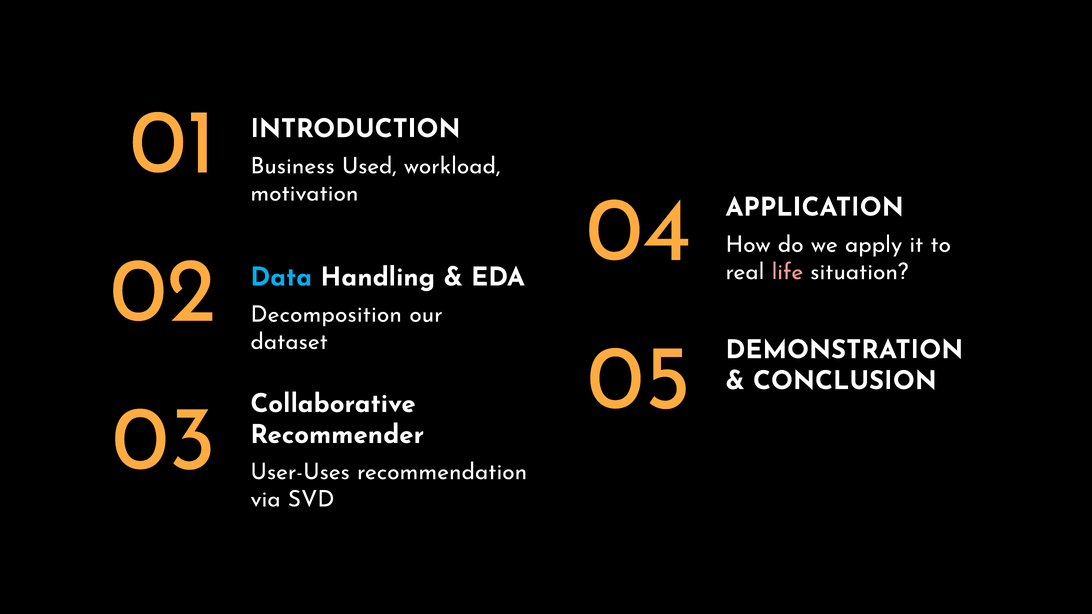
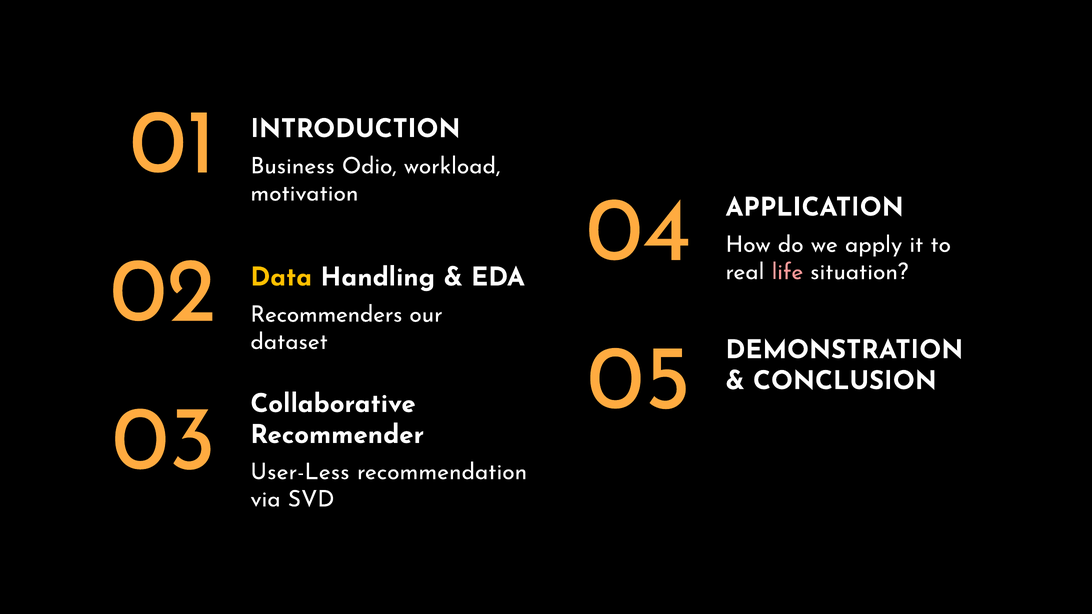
Used: Used -> Odio (369, 166)
Data colour: light blue -> yellow (281, 277)
Decomposition: Decomposition -> Recommenders (326, 314)
User-Uses: User-Uses -> User-Less (300, 472)
